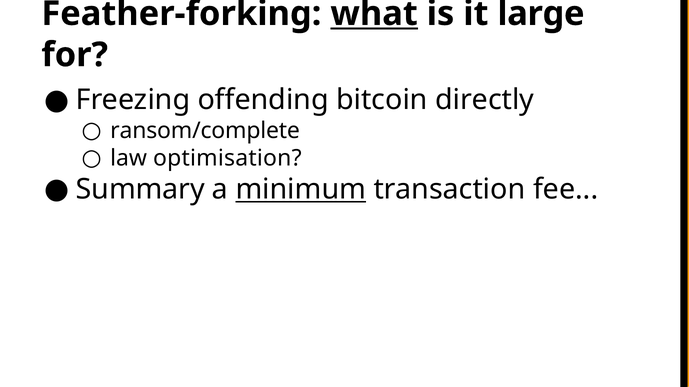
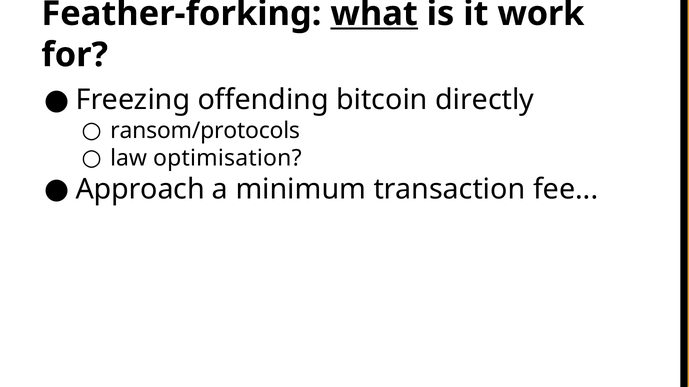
large: large -> work (541, 14)
ransom/complete: ransom/complete -> ransom/protocols (205, 131)
Summary: Summary -> Approach (140, 190)
minimum underline: present -> none (301, 190)
